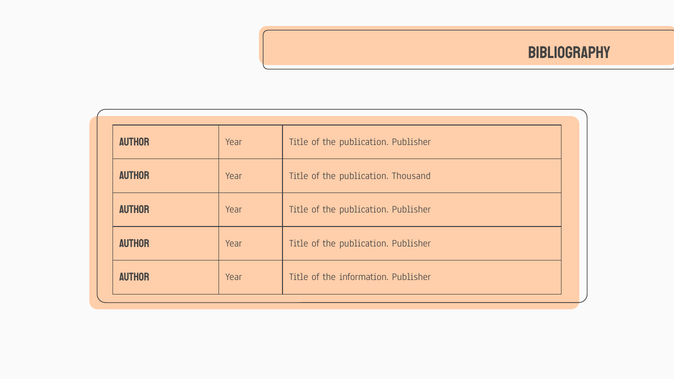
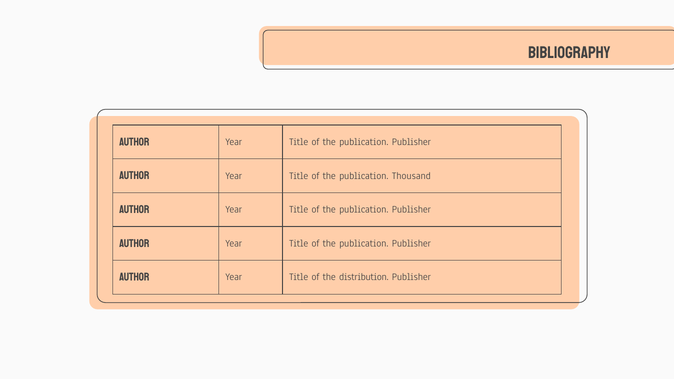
information: information -> distribution (364, 277)
